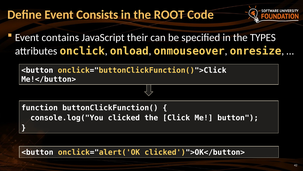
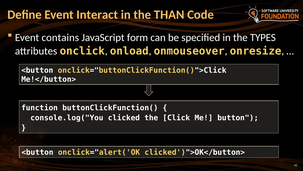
Consists: Consists -> Interact (97, 15)
ROOT: ROOT -> THAN (169, 15)
their: their -> form (138, 37)
